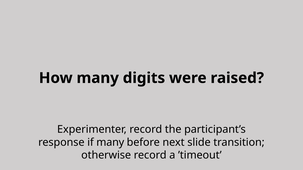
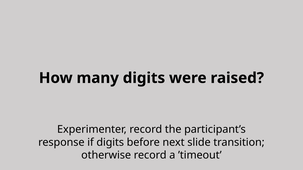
if many: many -> digits (110, 143)
